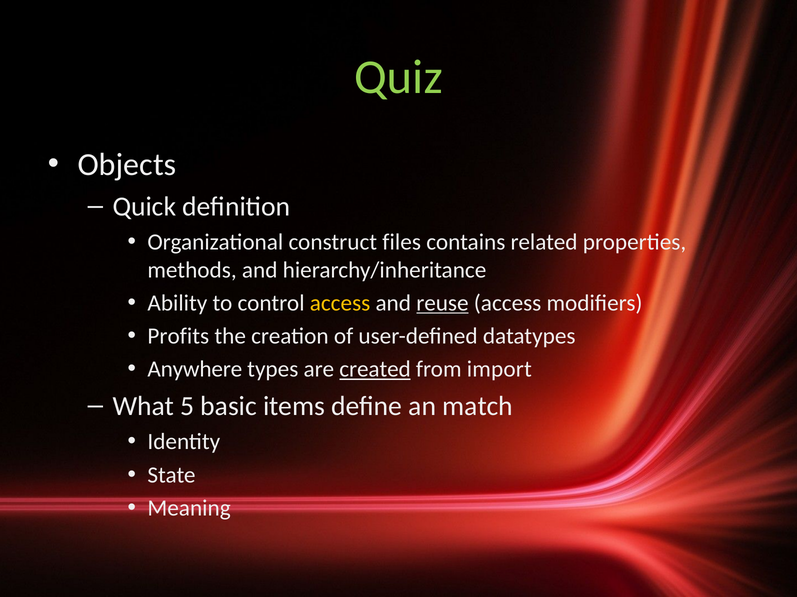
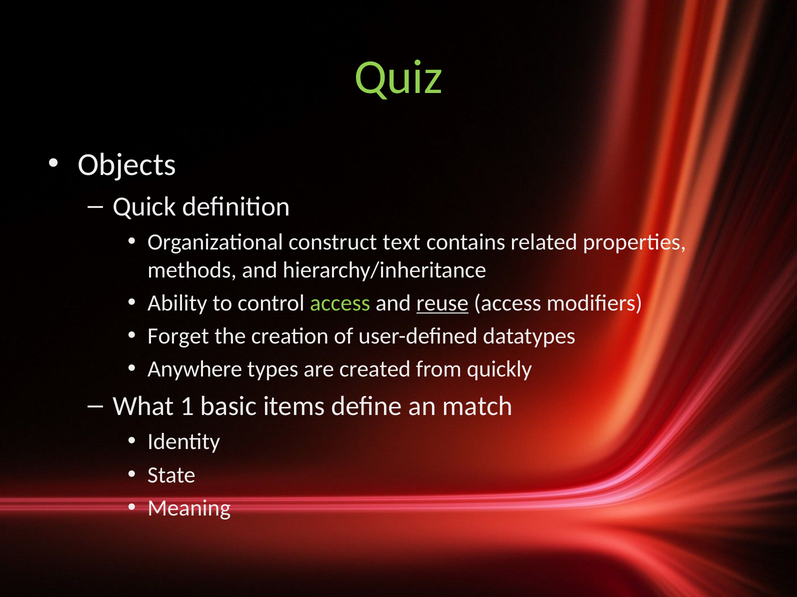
files: files -> text (402, 242)
access colour: yellow -> light green (340, 303)
Profits: Profits -> Forget (178, 337)
created underline: present -> none (375, 370)
import: import -> quickly (499, 370)
5: 5 -> 1 (187, 407)
